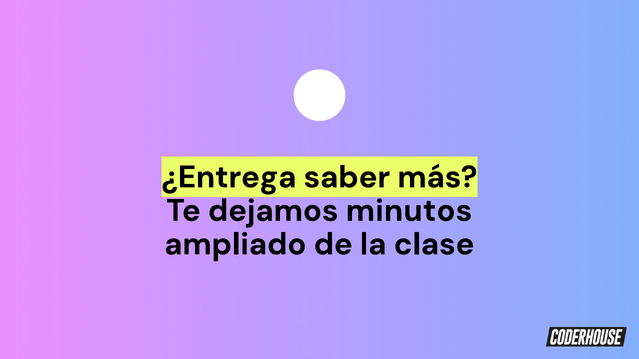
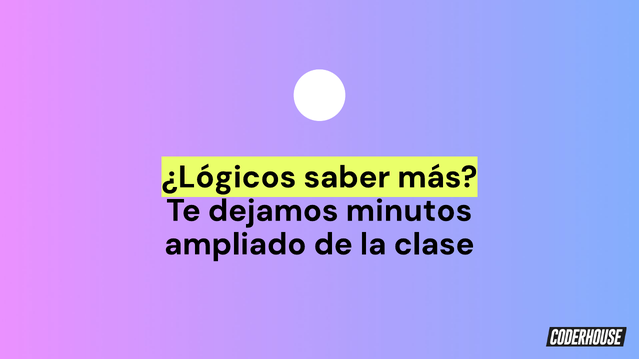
¿Entrega: ¿Entrega -> ¿Lógicos (229, 177)
